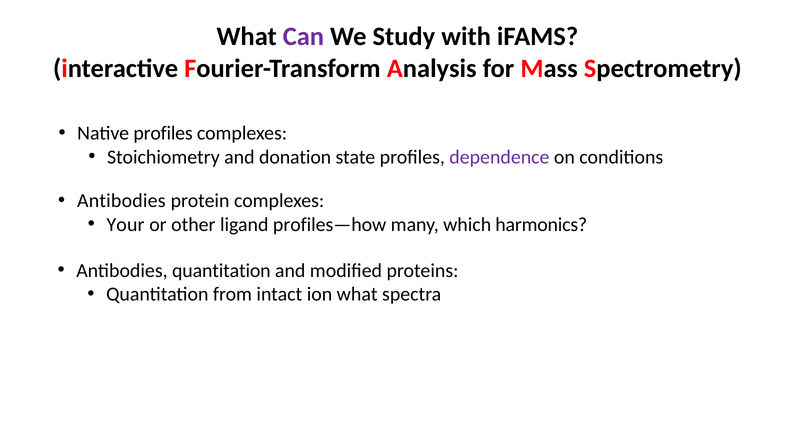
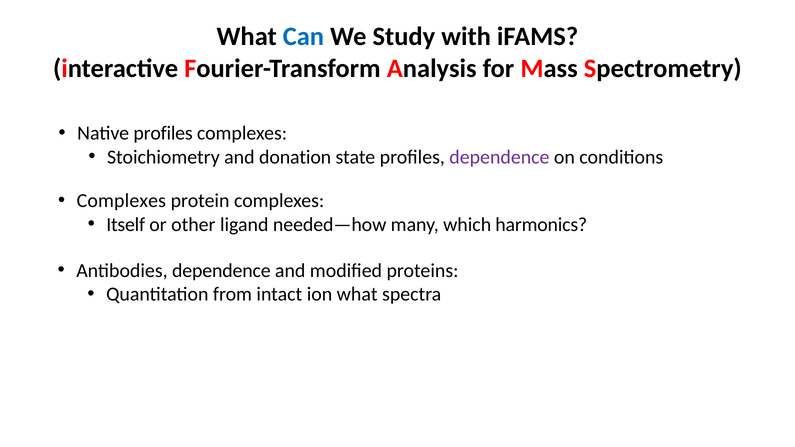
Can colour: purple -> blue (303, 37)
Antibodies: Antibodies -> Complexes (121, 201)
Your: Your -> Itself (126, 225)
profiles—how: profiles—how -> needed—how (330, 225)
Antibodies quantitation: quantitation -> dependence (221, 271)
